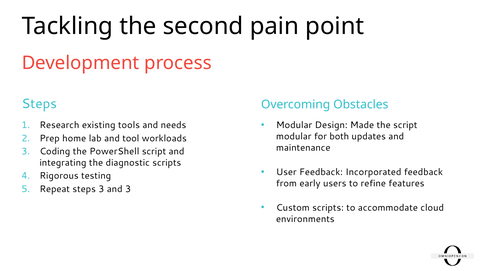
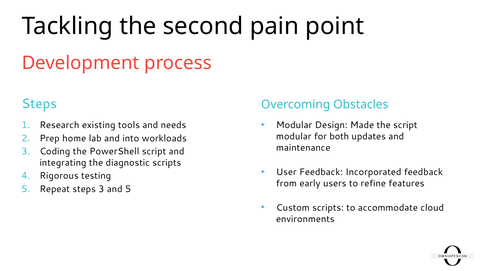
tool: tool -> into (131, 138)
and 3: 3 -> 5 (128, 189)
